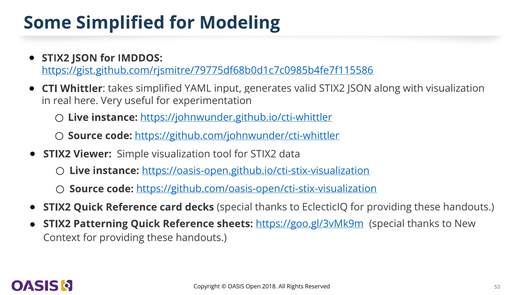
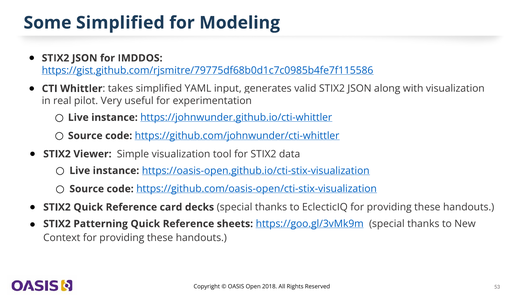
here: here -> pilot (86, 101)
